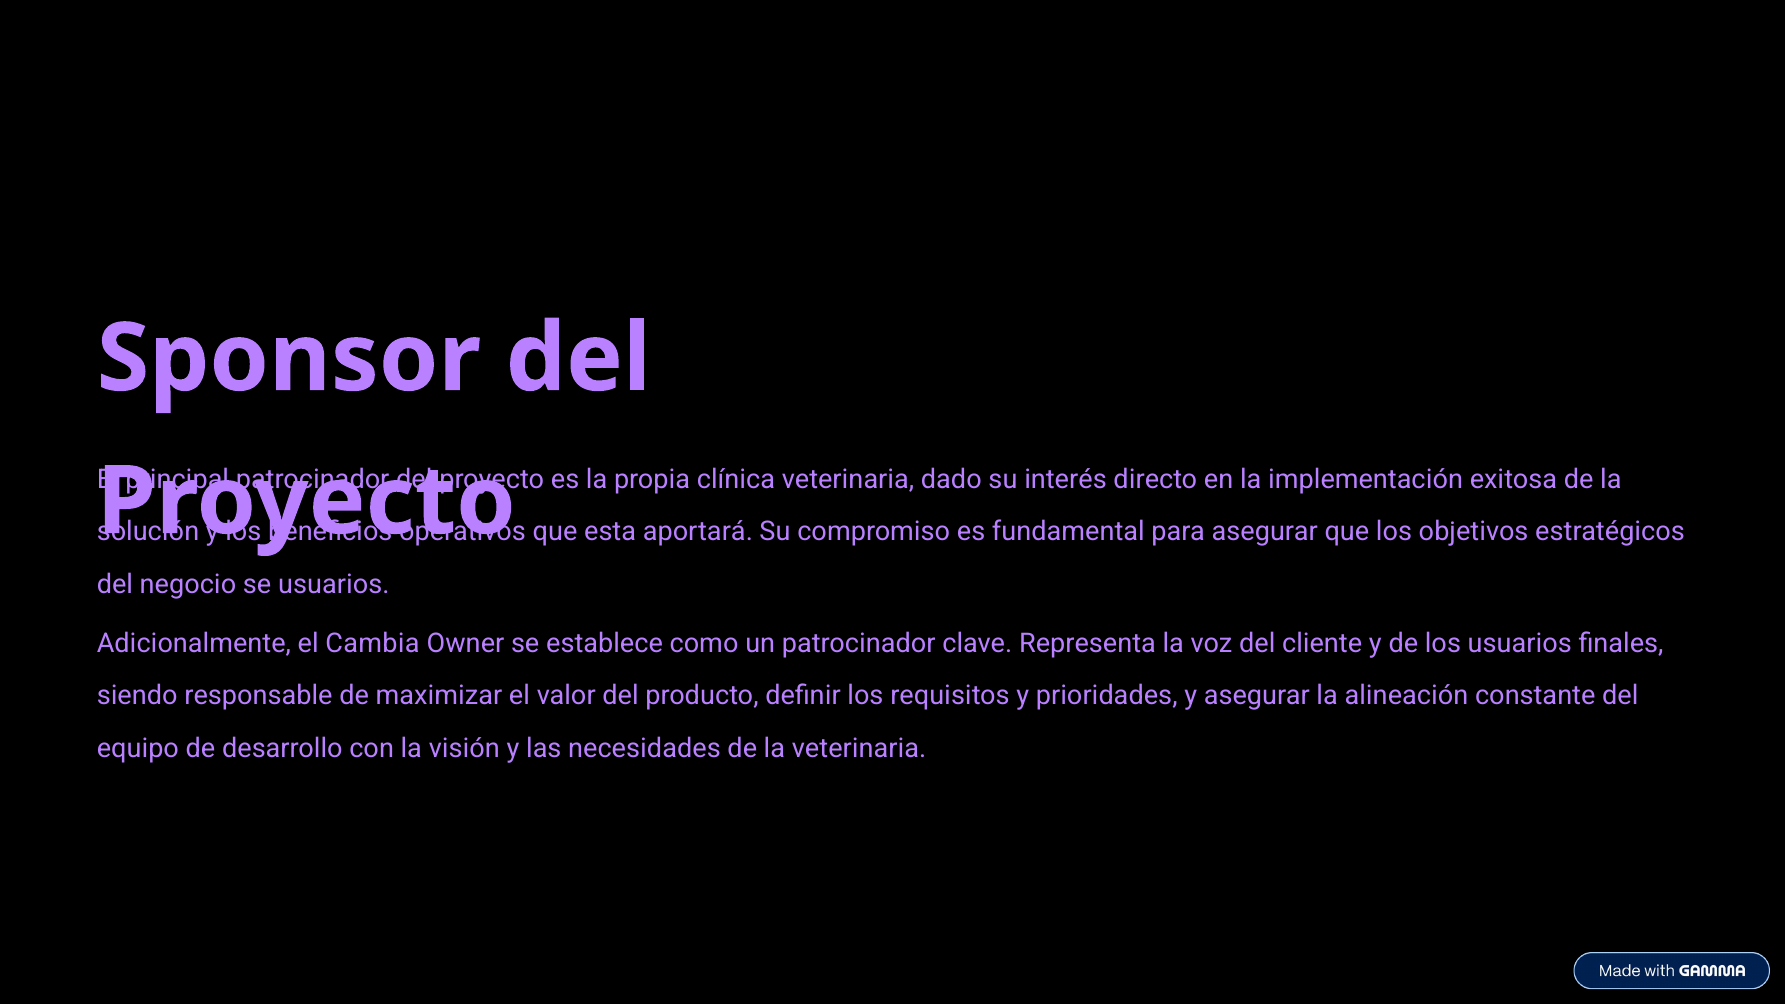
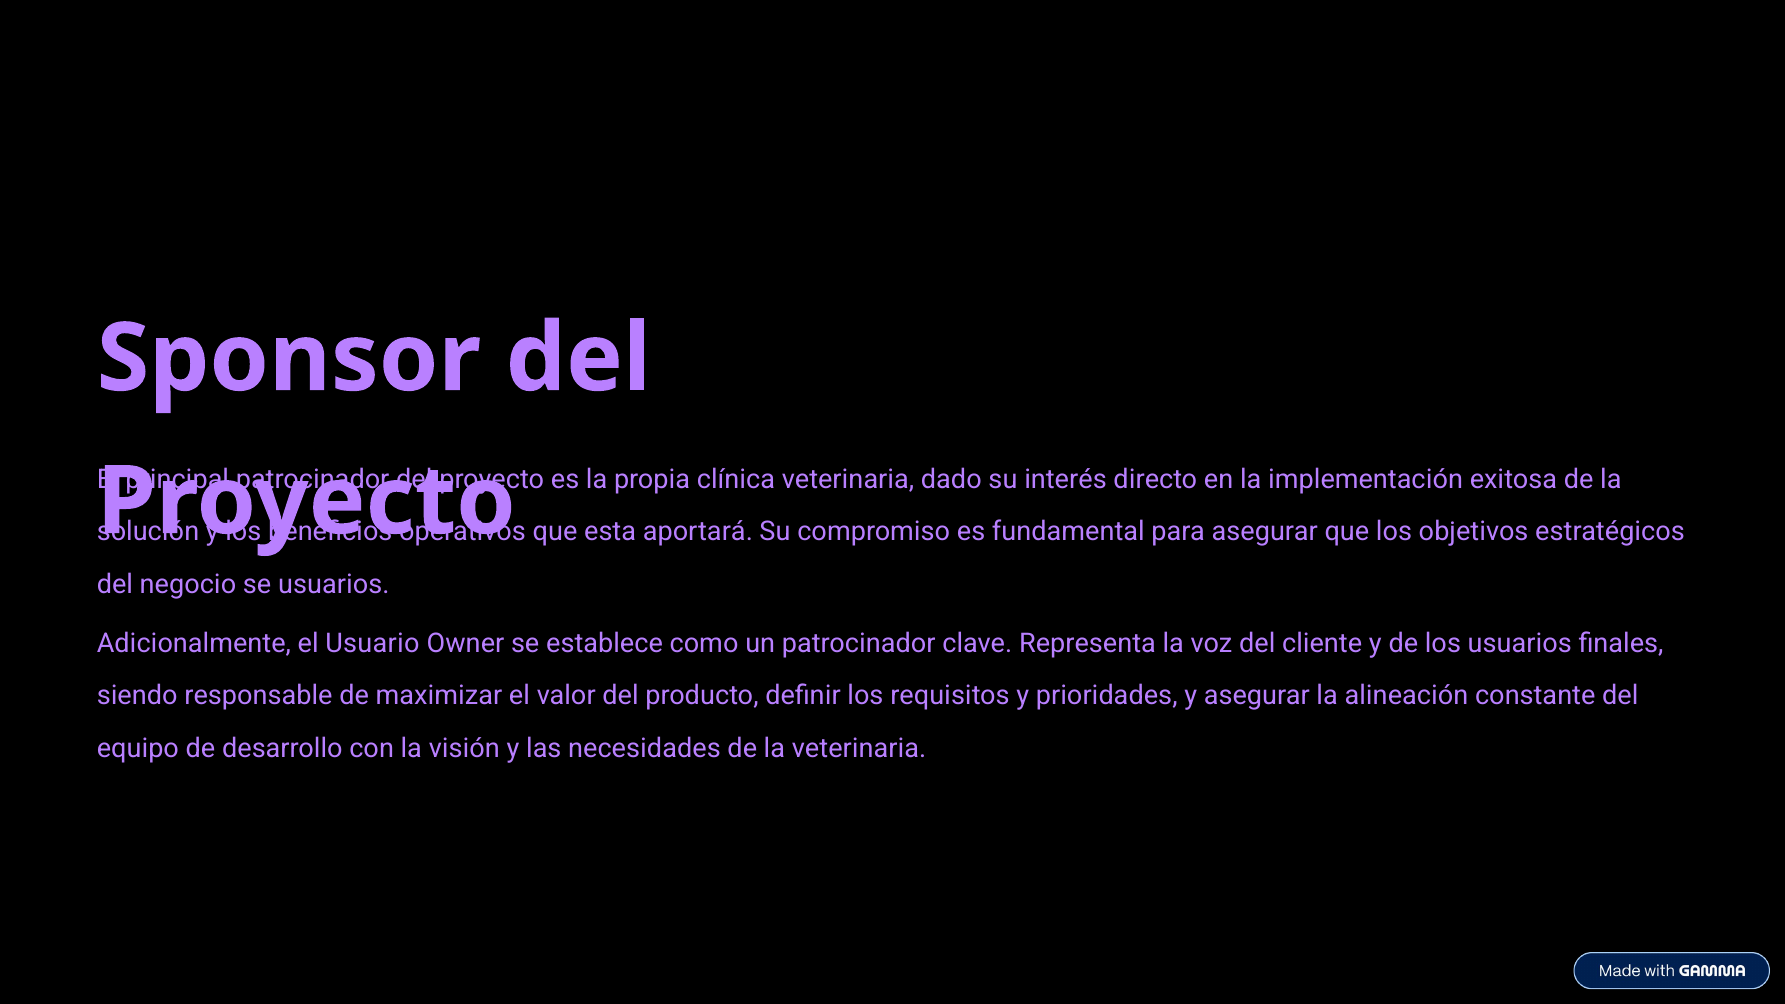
Cambia: Cambia -> Usuario (373, 643)
